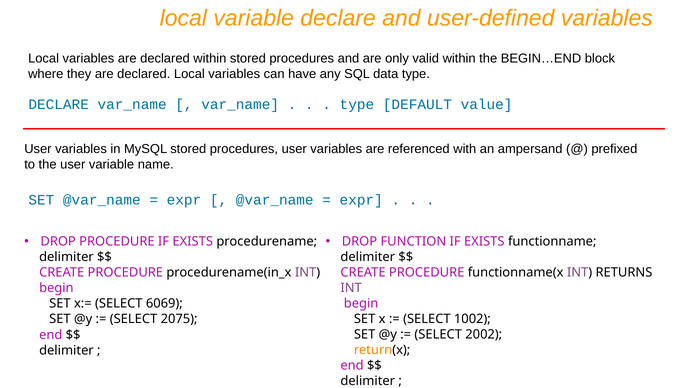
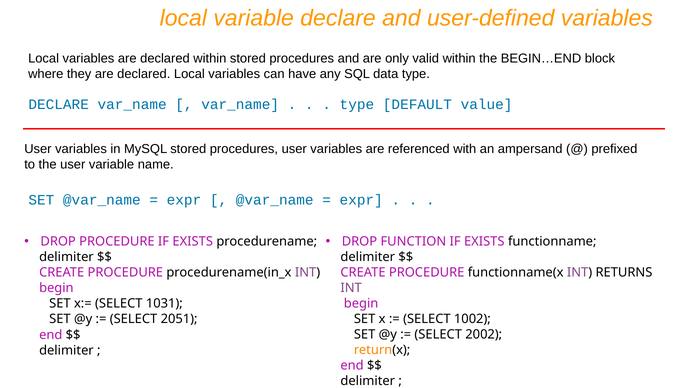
6069: 6069 -> 1031 (164, 304)
2075: 2075 -> 2051 (179, 319)
